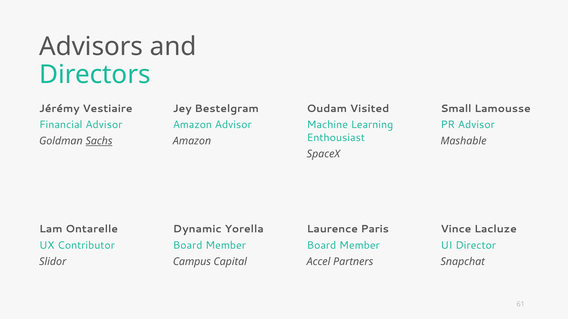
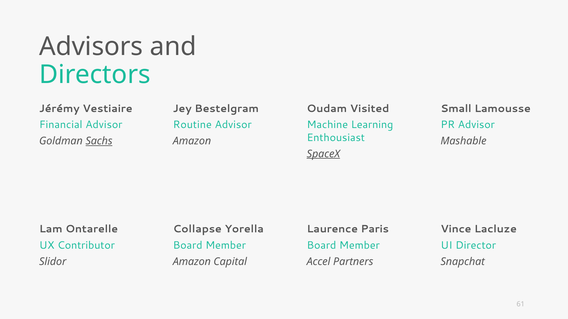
Amazon: Amazon -> Routine (192, 125)
SpaceX underline: none -> present (323, 154)
Dynamic: Dynamic -> Collapse (197, 229)
Campus: Campus -> Amazon (192, 262)
